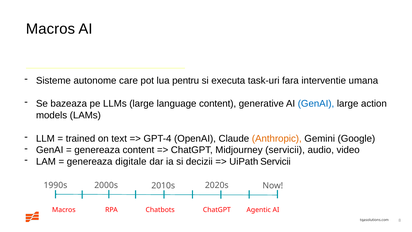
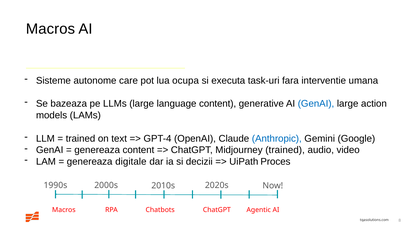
pentru: pentru -> ocupa (186, 80)
Anthropic colour: orange -> blue (277, 138)
Midjourney servicii: servicii -> trained (285, 150)
UiPath Servicii: Servicii -> Proces (275, 162)
